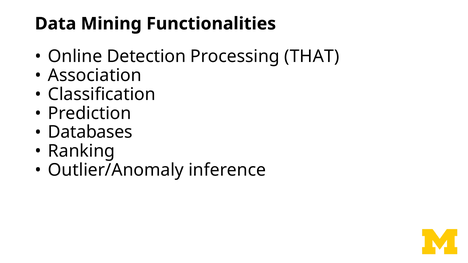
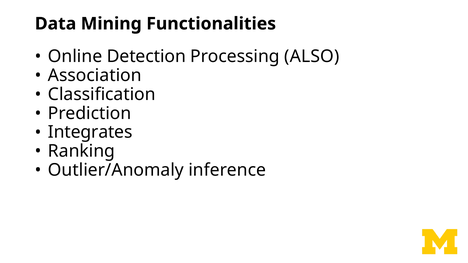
THAT: THAT -> ALSO (312, 56)
Databases: Databases -> Integrates (90, 132)
